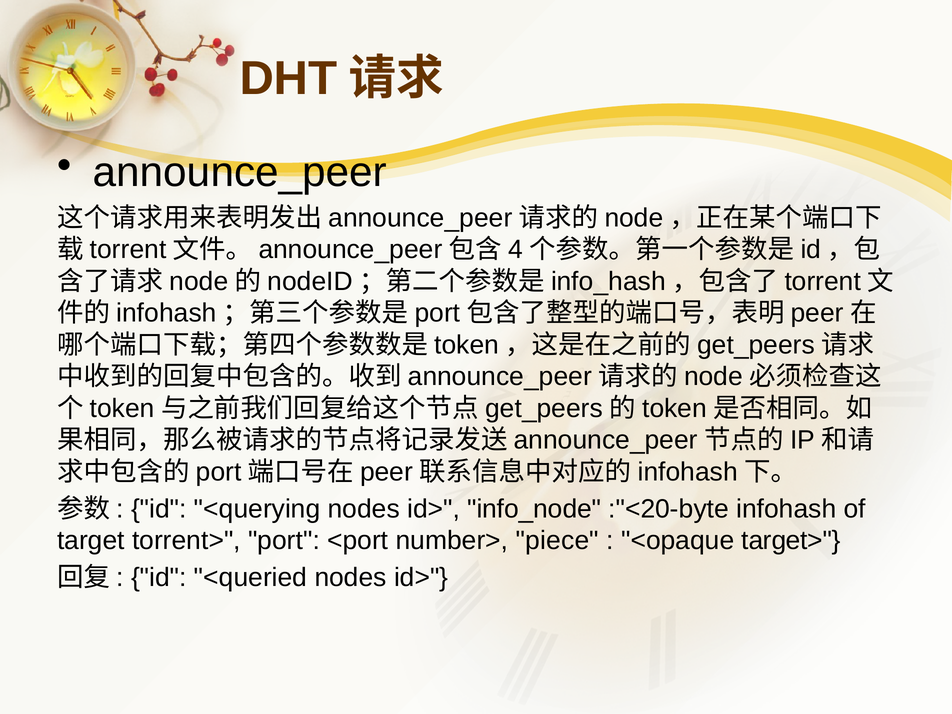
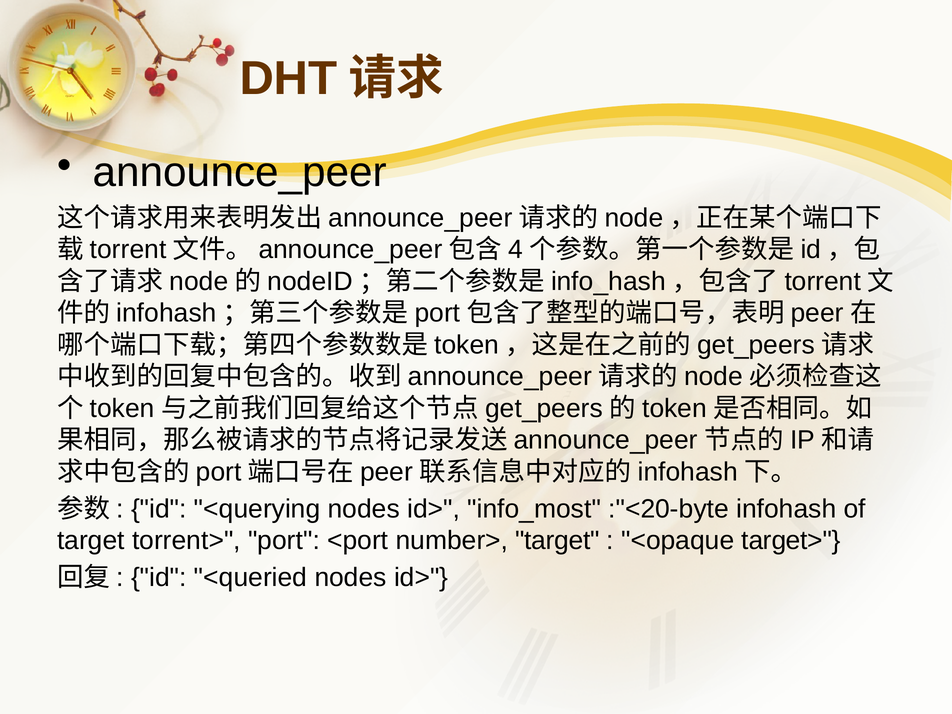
info_node: info_node -> info_most (534, 509)
number> piece: piece -> target (557, 541)
